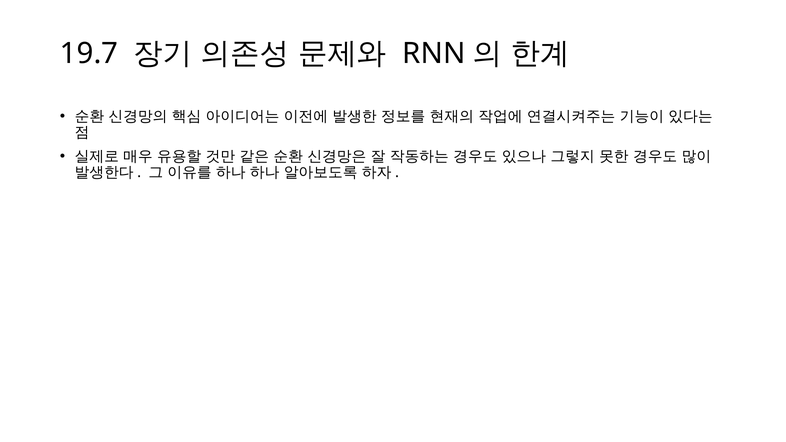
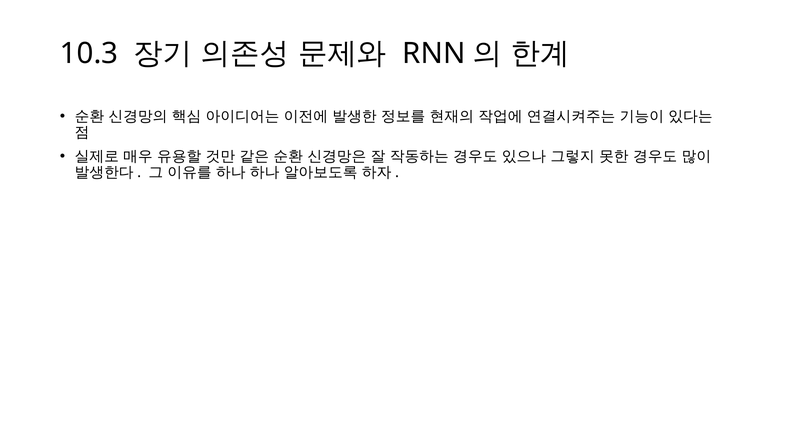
19.7: 19.7 -> 10.3 (89, 54)
